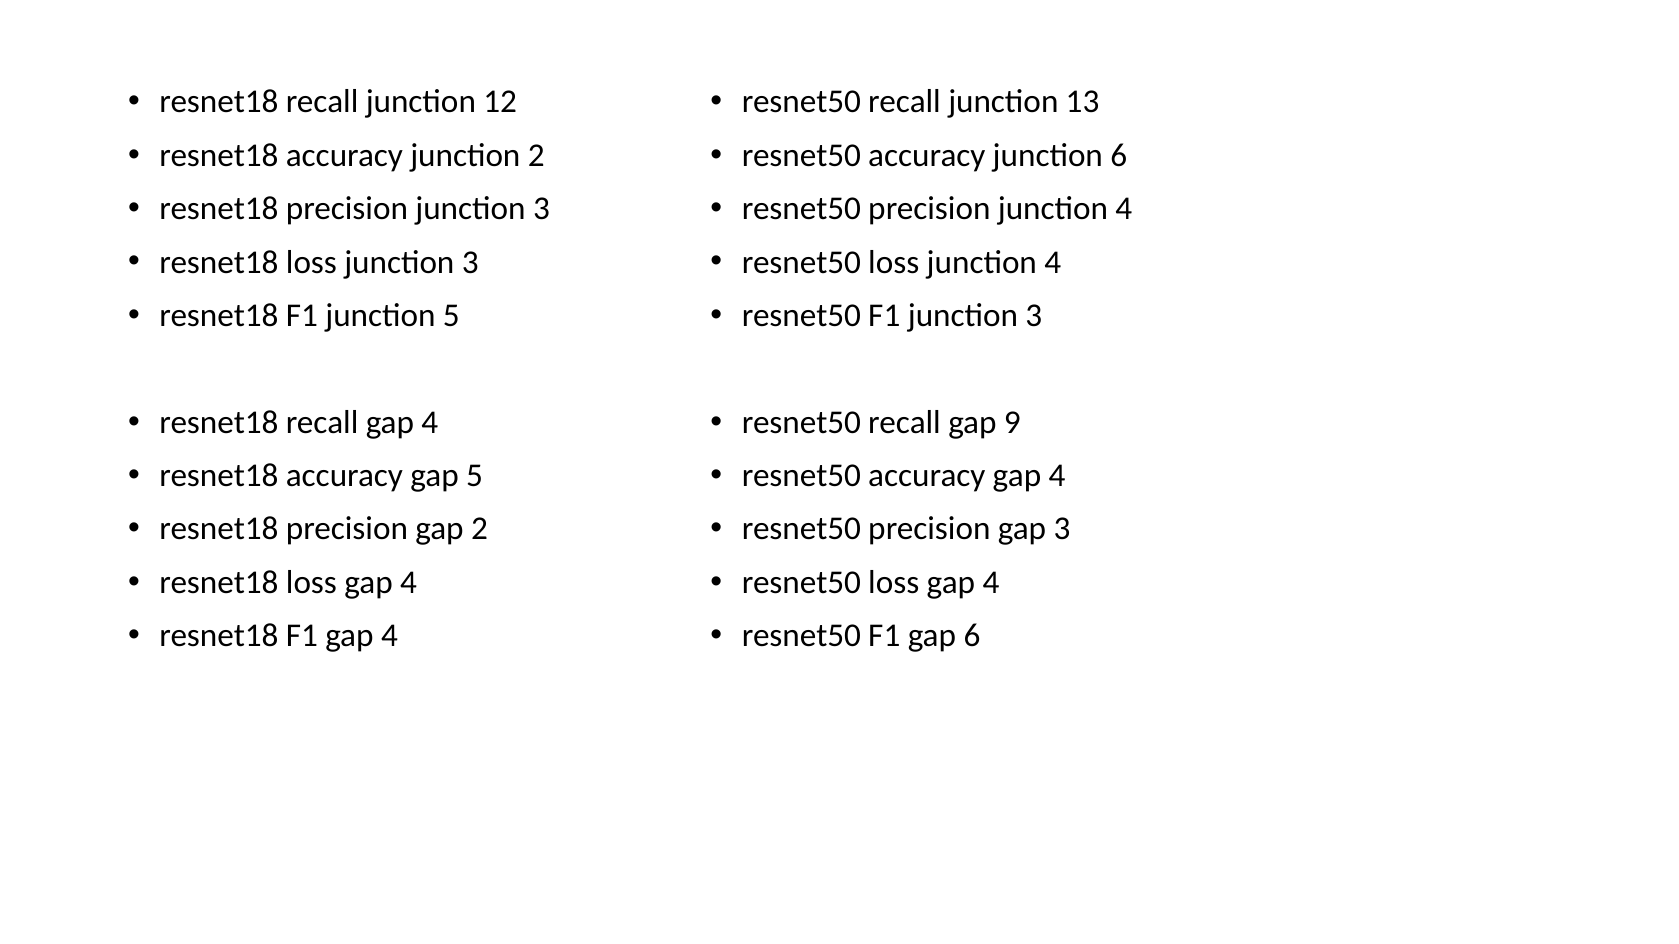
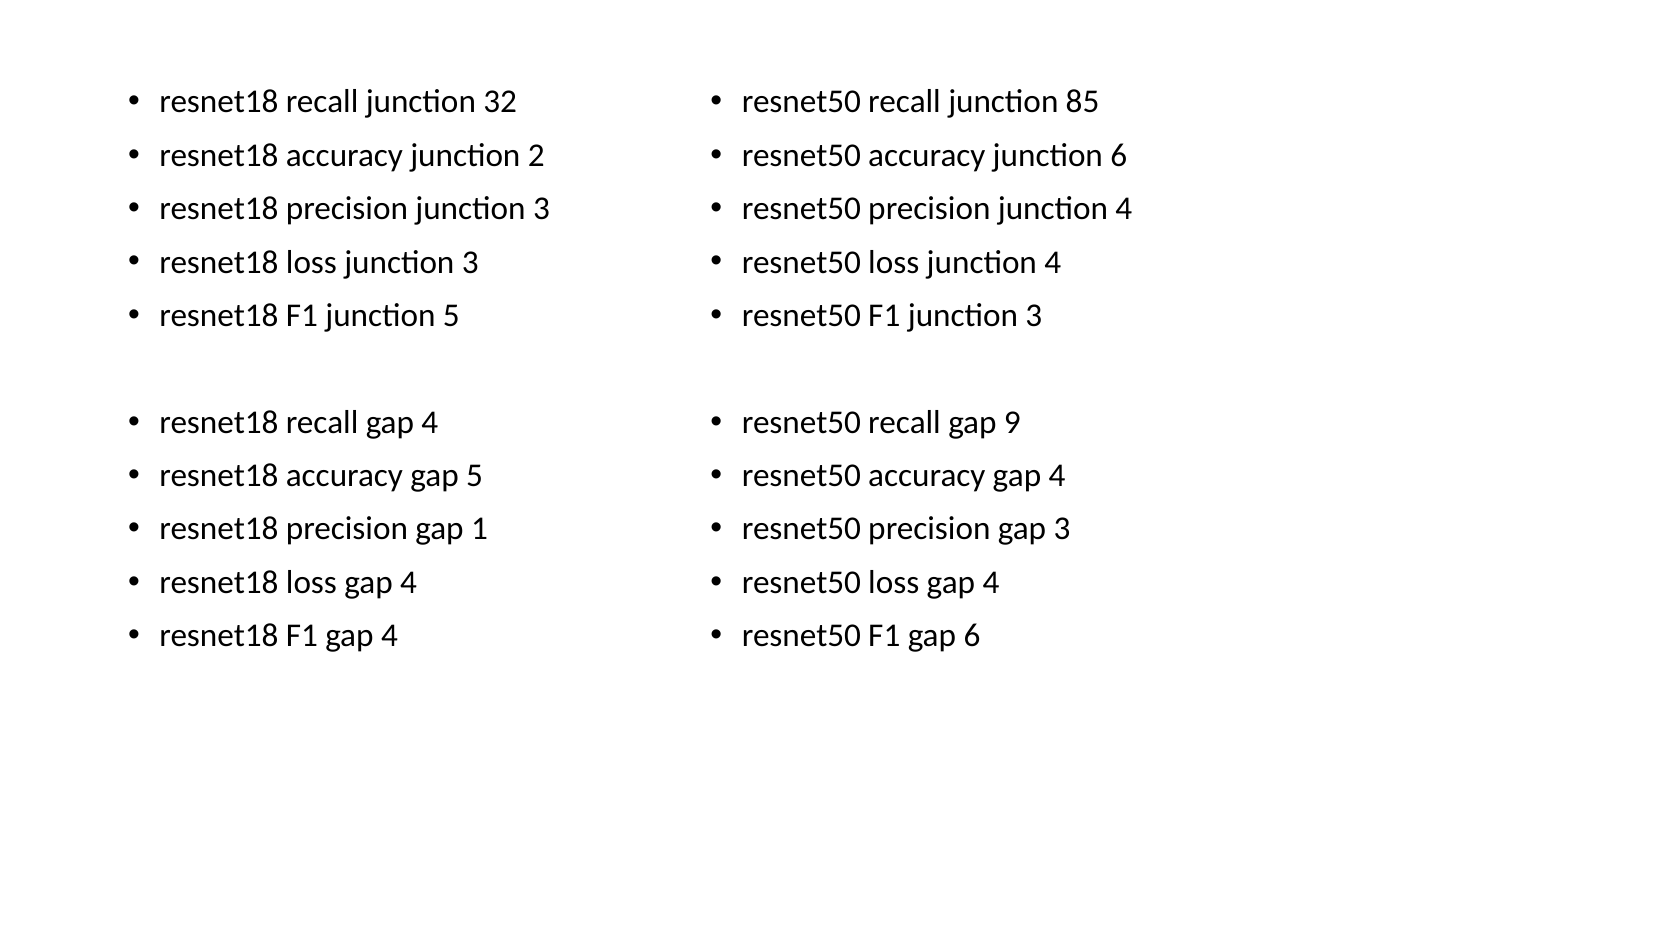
12: 12 -> 32 (500, 102)
13: 13 -> 85 (1083, 102)
gap 2: 2 -> 1 (480, 529)
